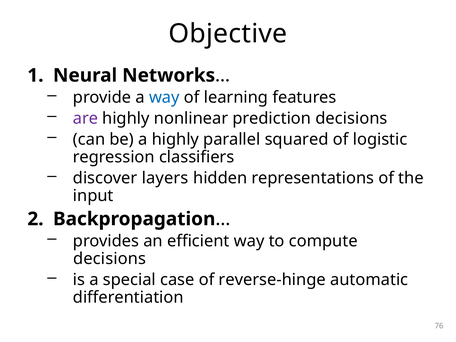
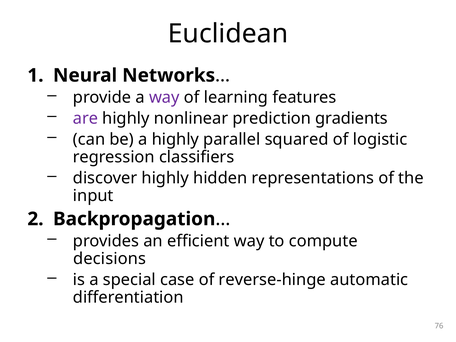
Objective: Objective -> Euclidean (228, 34)
way colour: blue -> purple (164, 97)
prediction decisions: decisions -> gradients (352, 118)
discover layers: layers -> highly (165, 178)
